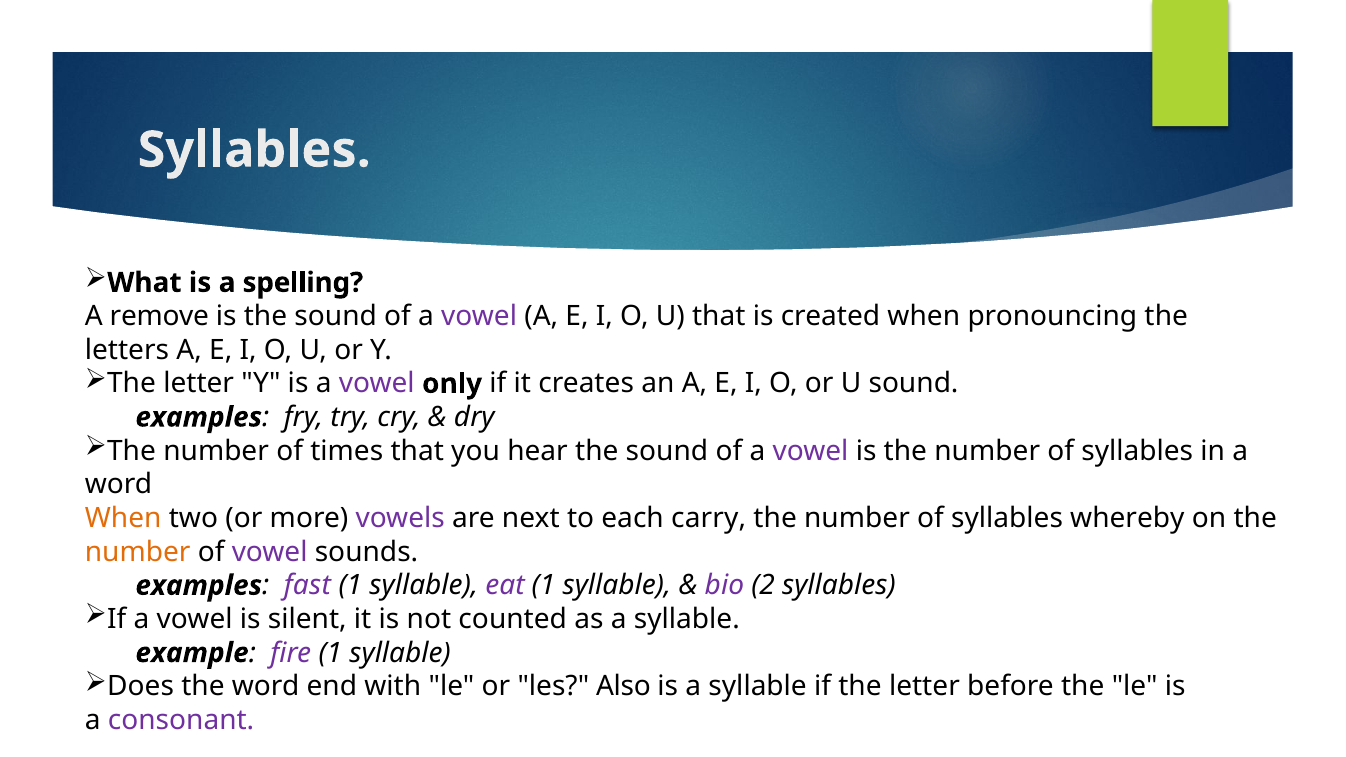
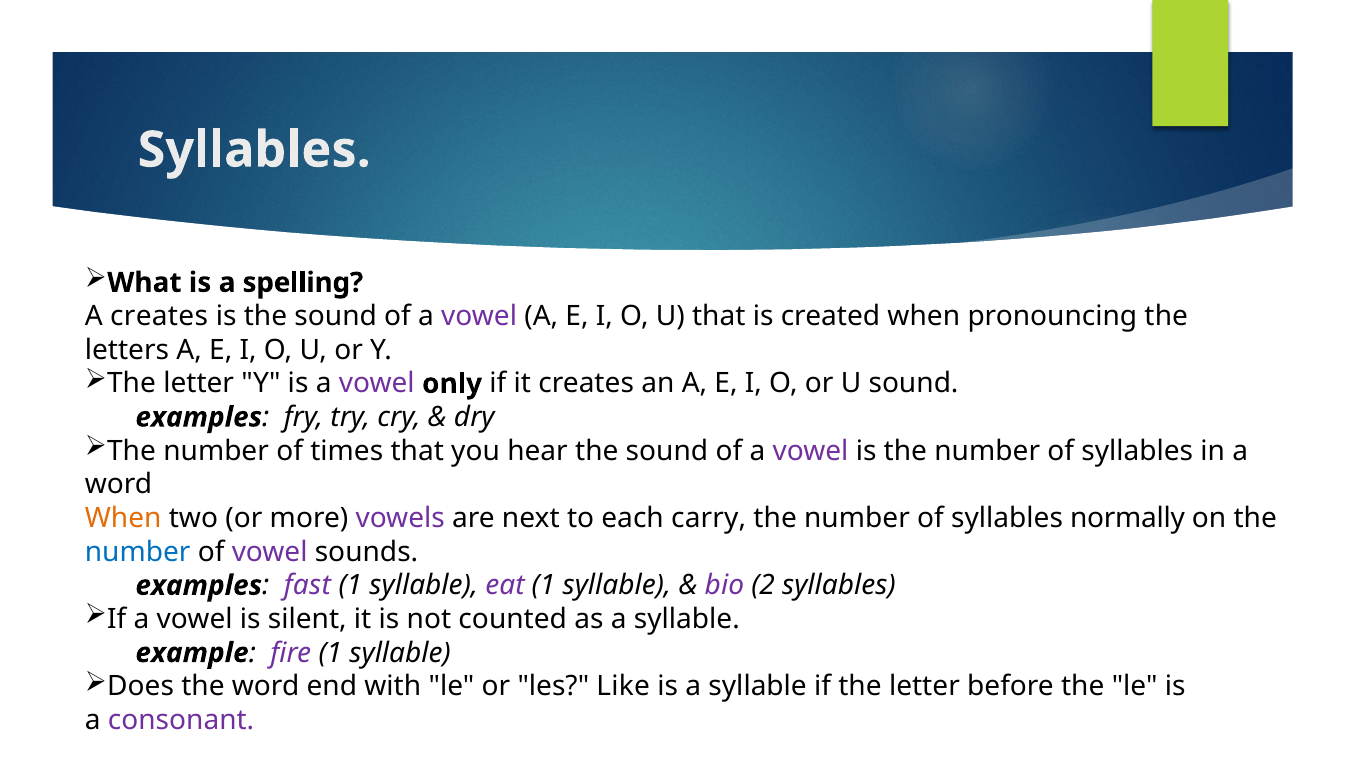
A remove: remove -> creates (159, 316)
whereby: whereby -> normally (1128, 518)
number colour: orange -> blue (138, 552)
Also: Also -> Like (623, 687)
